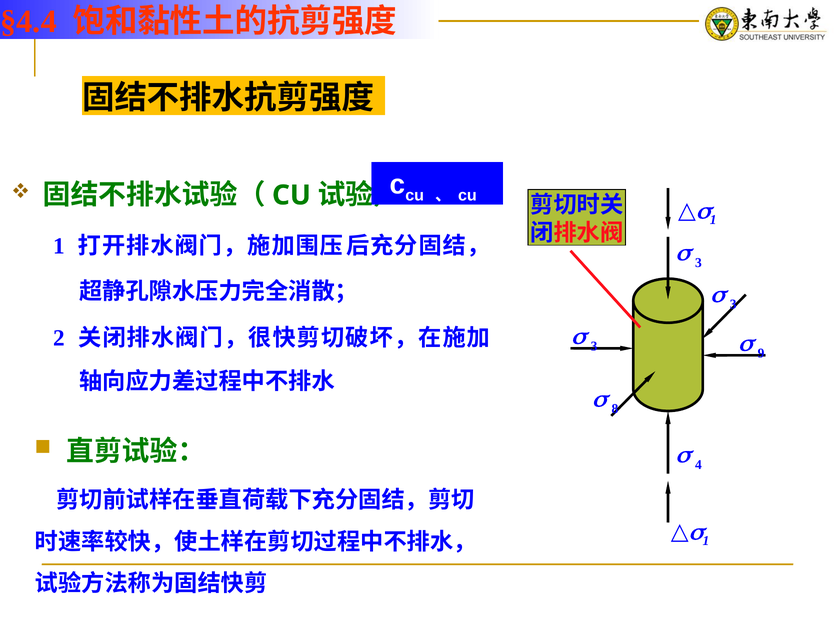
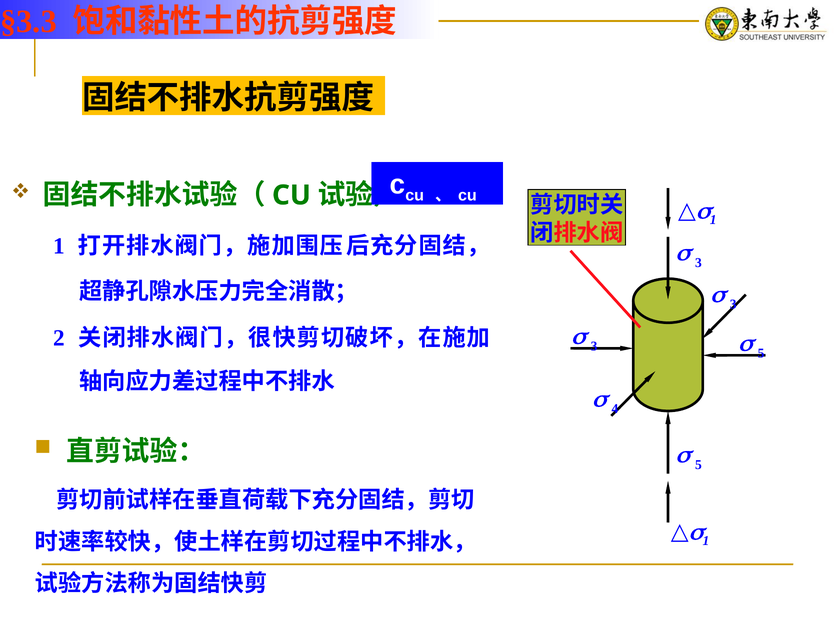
§4.4: §4.4 -> §3.3 (28, 22)
9: 9 -> 5 (761, 353)
8: 8 -> 4 (615, 408)
4: 4 -> 5 (698, 464)
